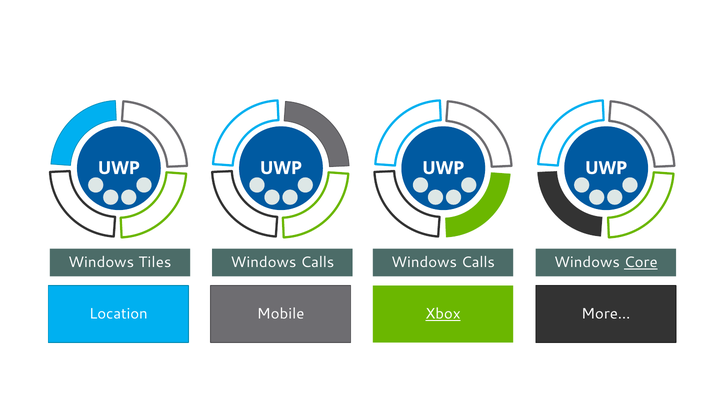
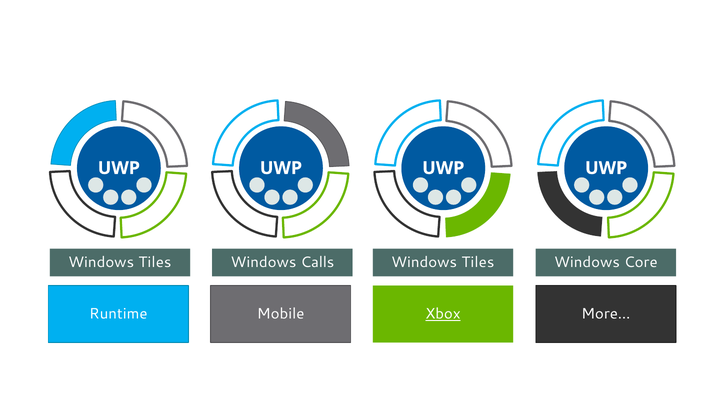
Calls: Calls -> Tiles (478, 263)
Core underline: present -> none (641, 263)
Location: Location -> Runtime (118, 314)
